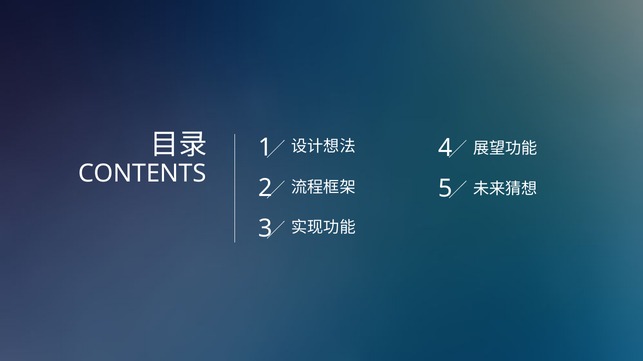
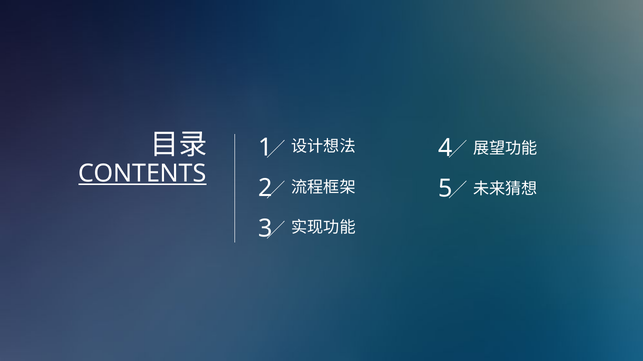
CONTENTS underline: none -> present (142, 174)
